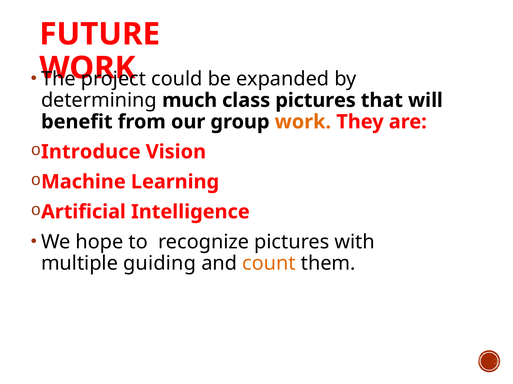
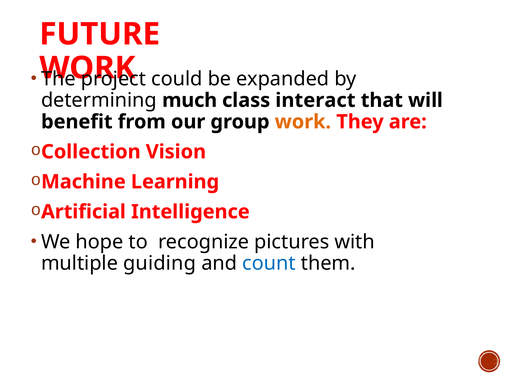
class pictures: pictures -> interact (315, 101)
Introduce: Introduce -> Collection (91, 152)
count colour: orange -> blue (269, 264)
